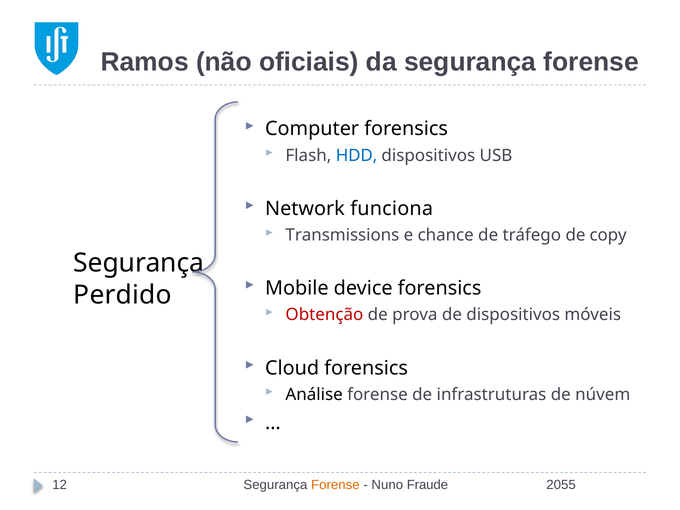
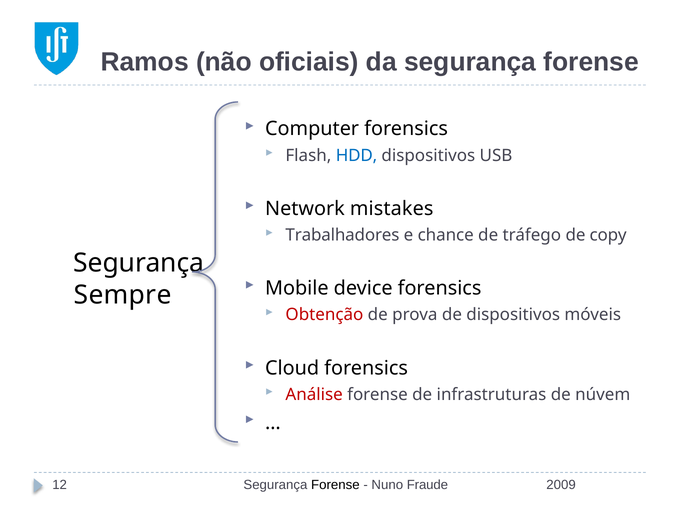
funciona: funciona -> mistakes (392, 209)
Transmissions: Transmissions -> Trabalhadores (342, 235)
Perdido: Perdido -> Sempre (123, 295)
Análise colour: black -> red (314, 395)
Forense colour: orange -> black (335, 485)
2055: 2055 -> 2009 (561, 485)
